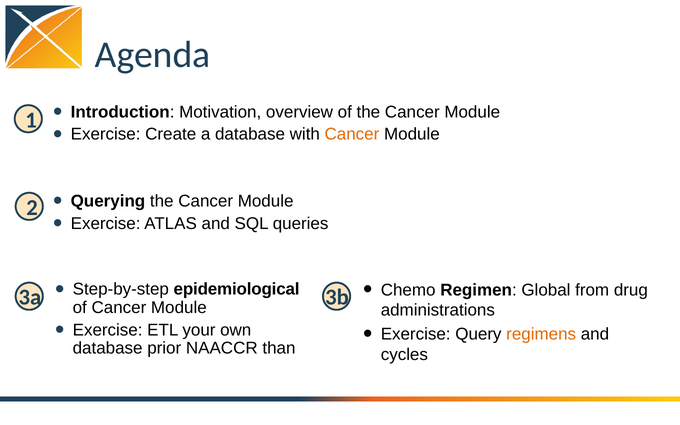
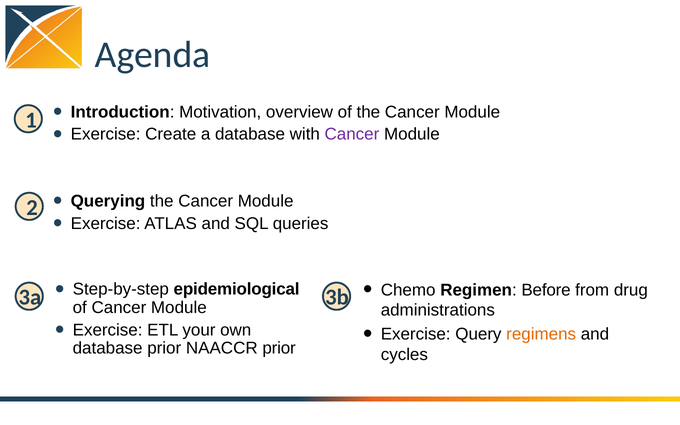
Cancer colour: orange -> purple (352, 134)
Global: Global -> Before (546, 290)
NAACCR than: than -> prior (279, 348)
